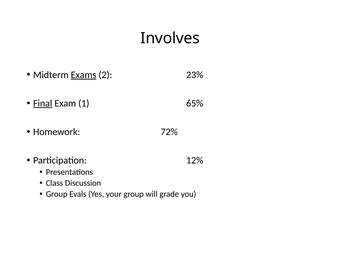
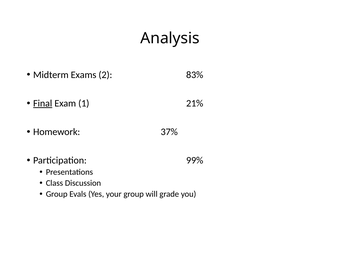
Involves: Involves -> Analysis (170, 38)
Exams underline: present -> none (84, 75)
23%: 23% -> 83% (195, 75)
65%: 65% -> 21% (195, 103)
72%: 72% -> 37% (169, 132)
12%: 12% -> 99% (195, 160)
